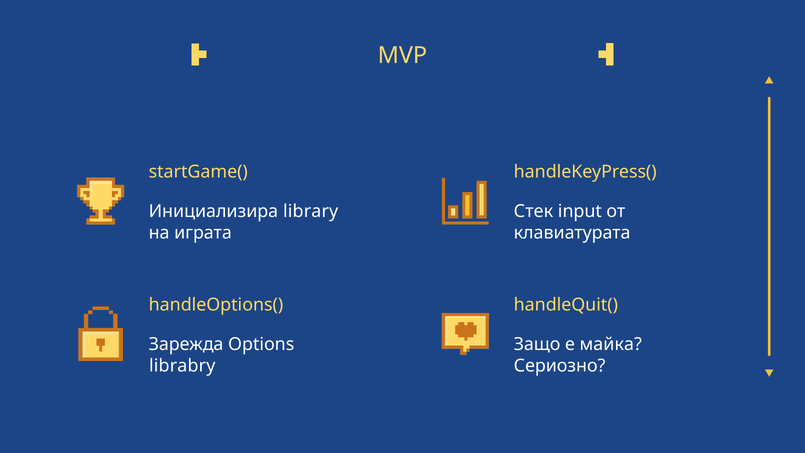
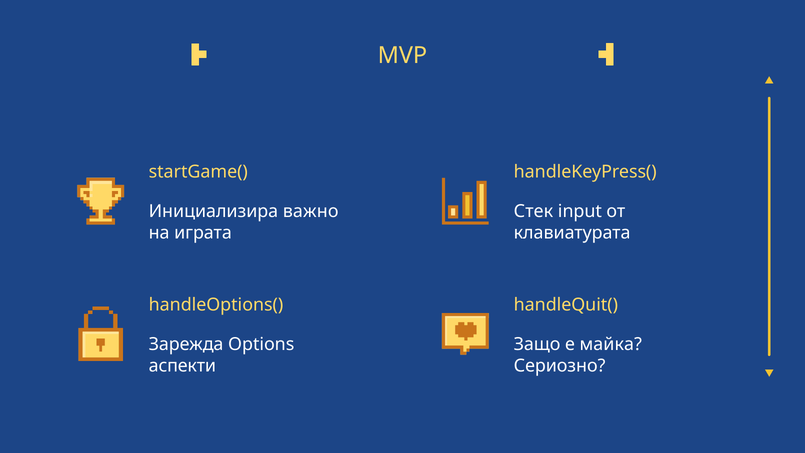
library: library -> важно (311, 211)
librabry: librabry -> аспекти (182, 366)
